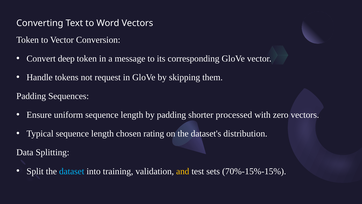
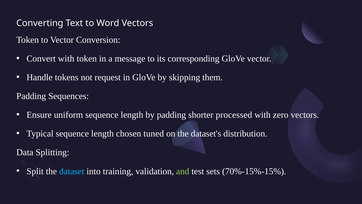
Convert deep: deep -> with (66, 59)
rating: rating -> tuned (154, 133)
and colour: yellow -> light green (183, 171)
